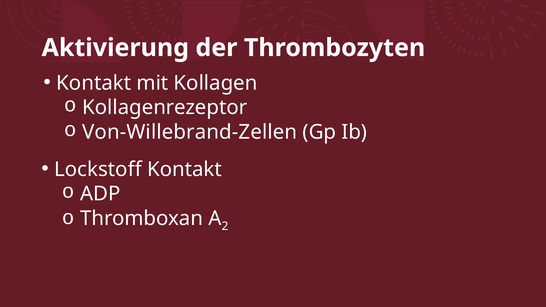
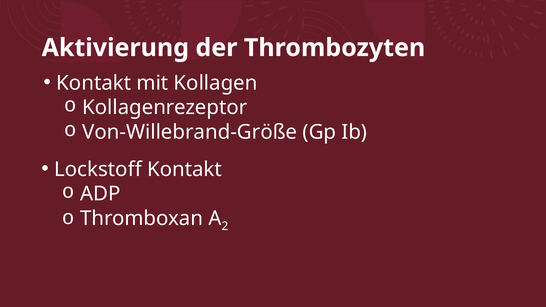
Von-Willebrand-Zellen: Von-Willebrand-Zellen -> Von-Willebrand-Größe (190, 132)
